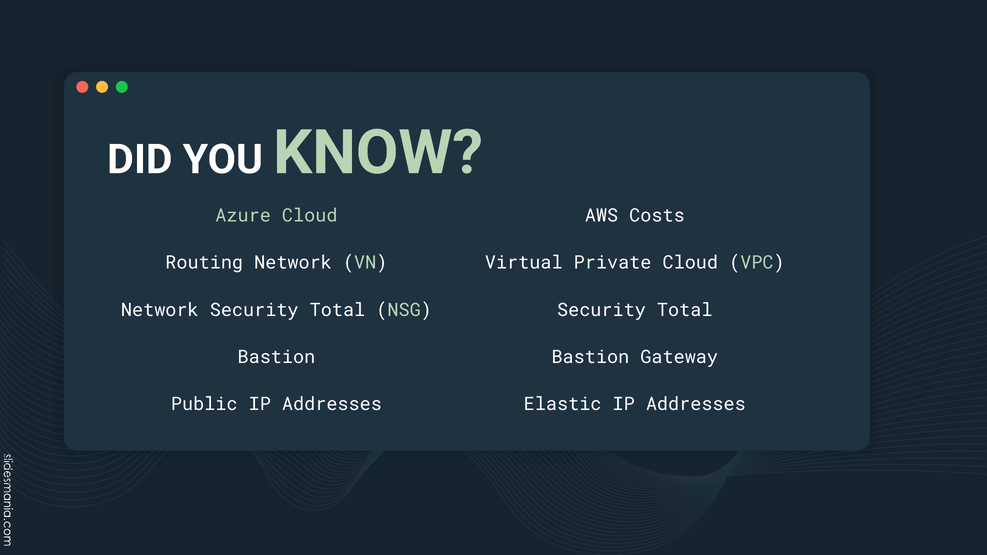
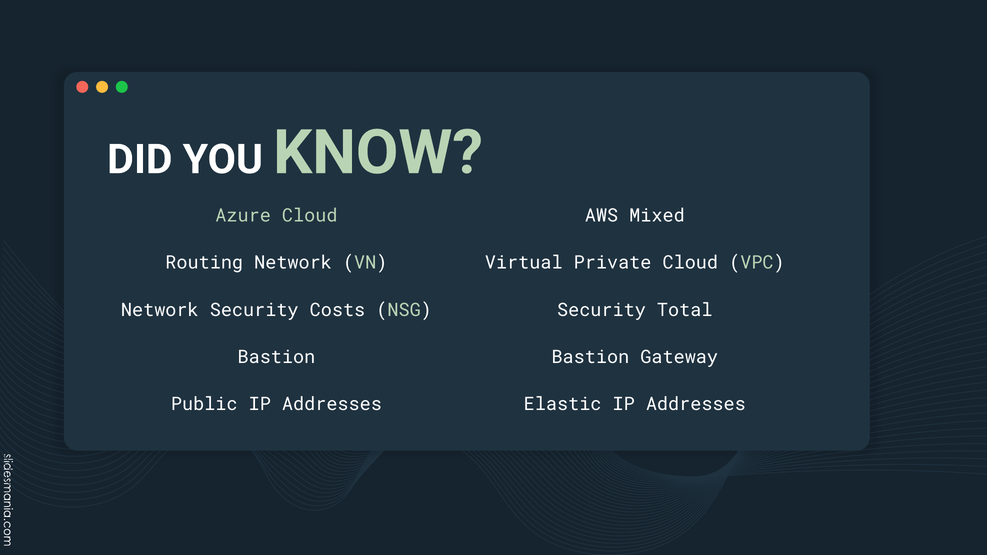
Costs: Costs -> Mixed (657, 216)
Network Security Total: Total -> Costs (337, 310)
